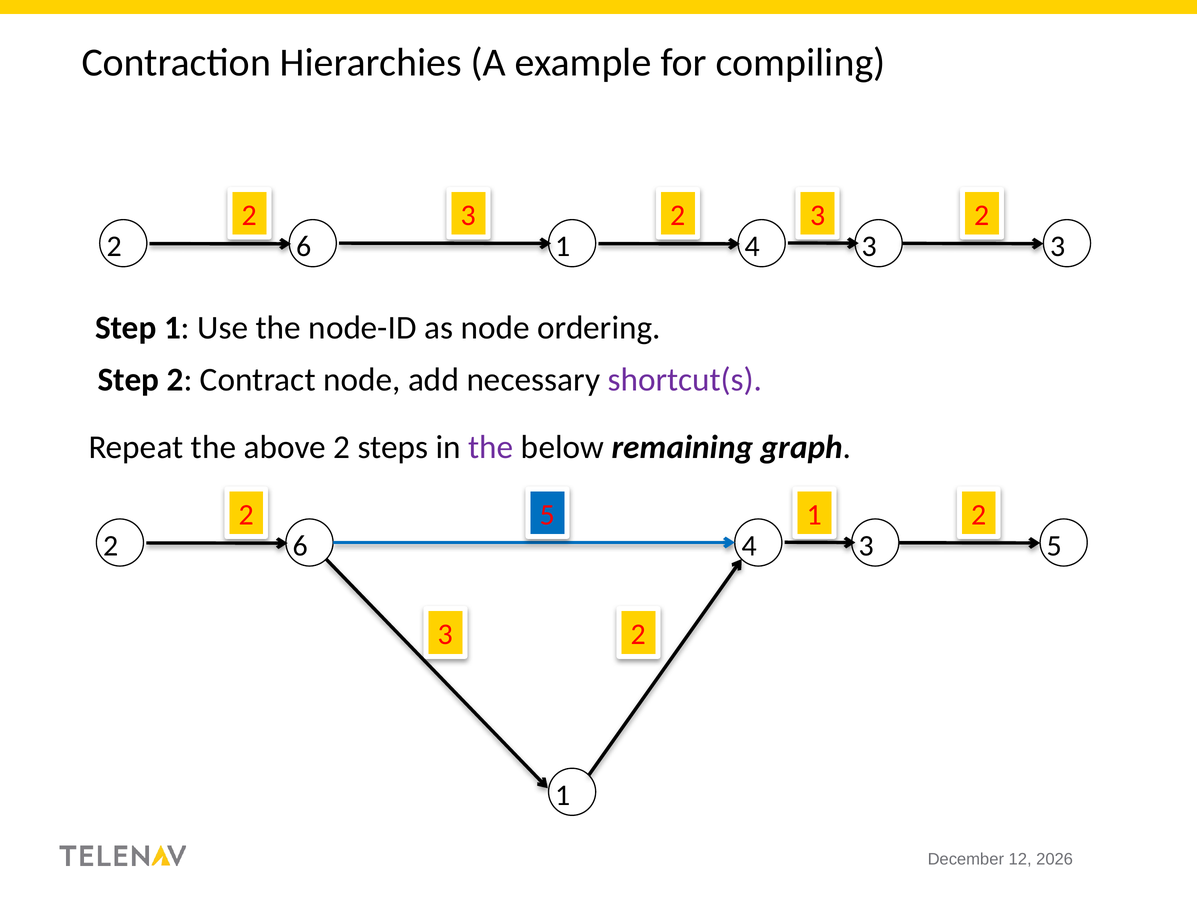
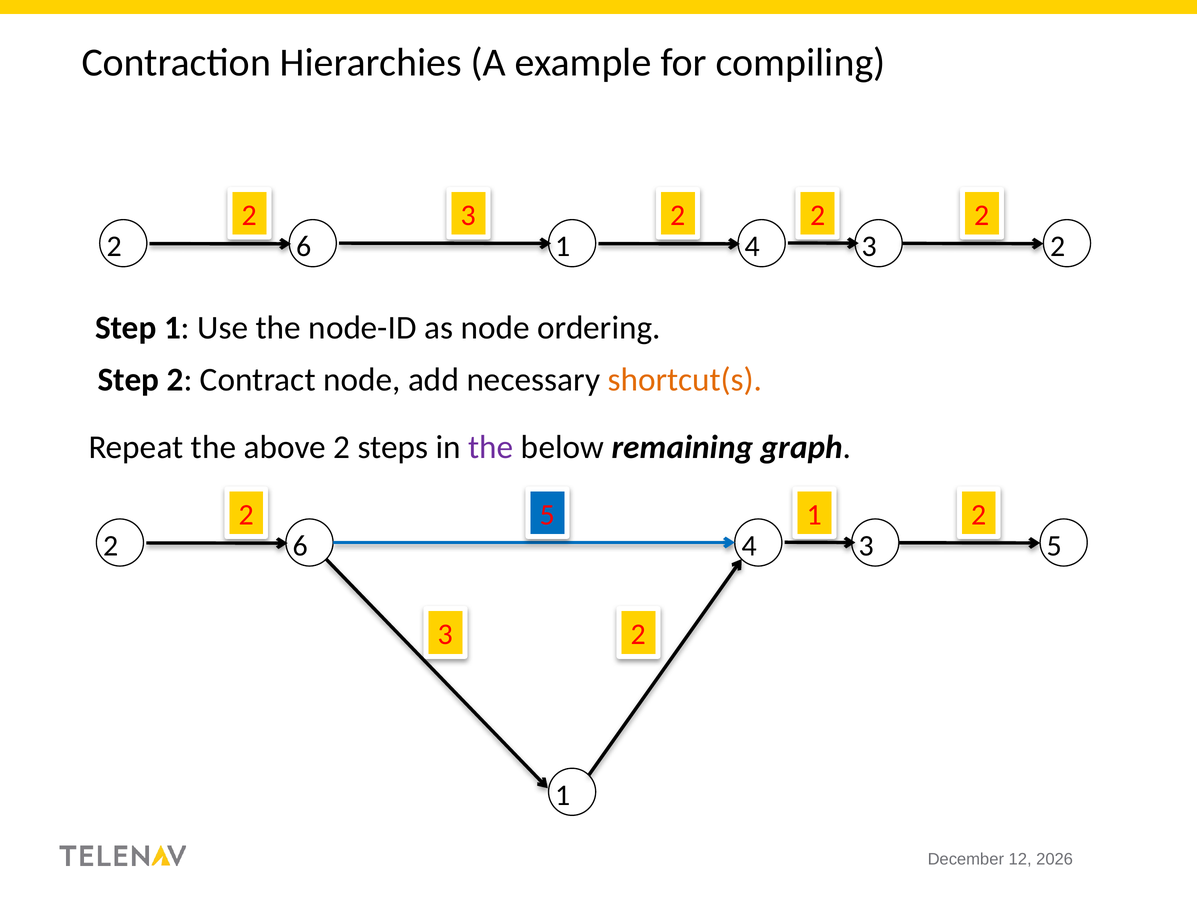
3: 3 -> 2 (818, 215)
4 3: 3 -> 2 (1058, 246)
shortcut(s colour: purple -> orange (685, 380)
